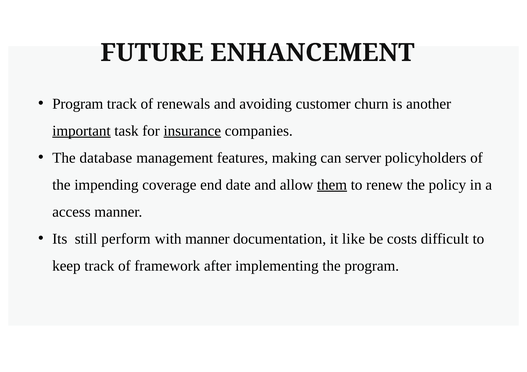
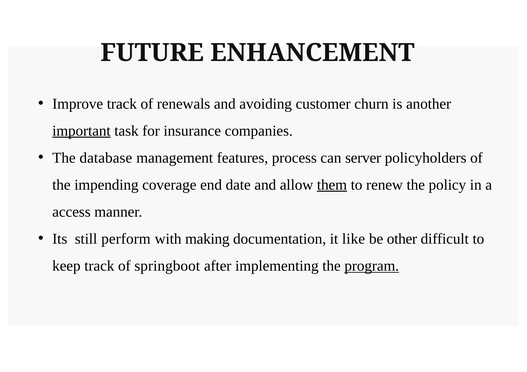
Program: Program -> Improve (78, 104)
insurance underline: present -> none (192, 131)
making: making -> process (294, 158)
with manner: manner -> making (207, 239)
costs: costs -> other (402, 239)
framework: framework -> springboot (167, 266)
program underline: none -> present (372, 266)
